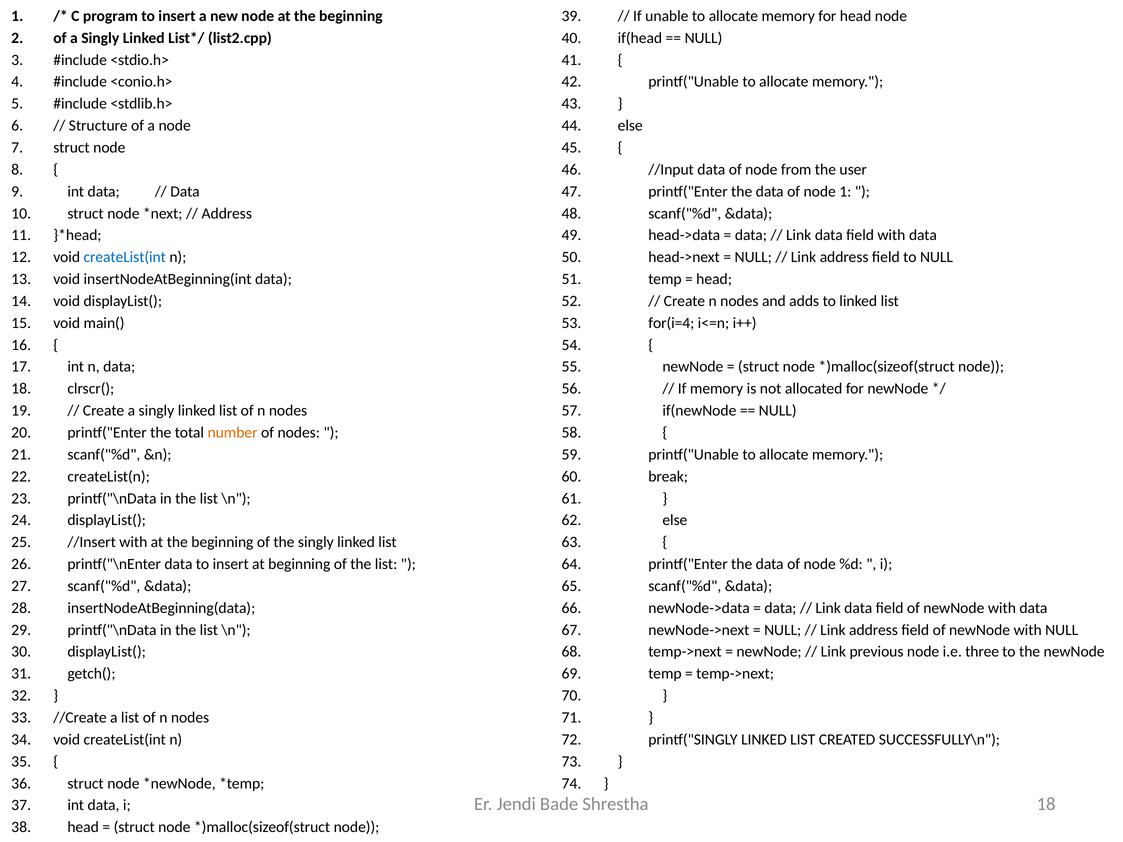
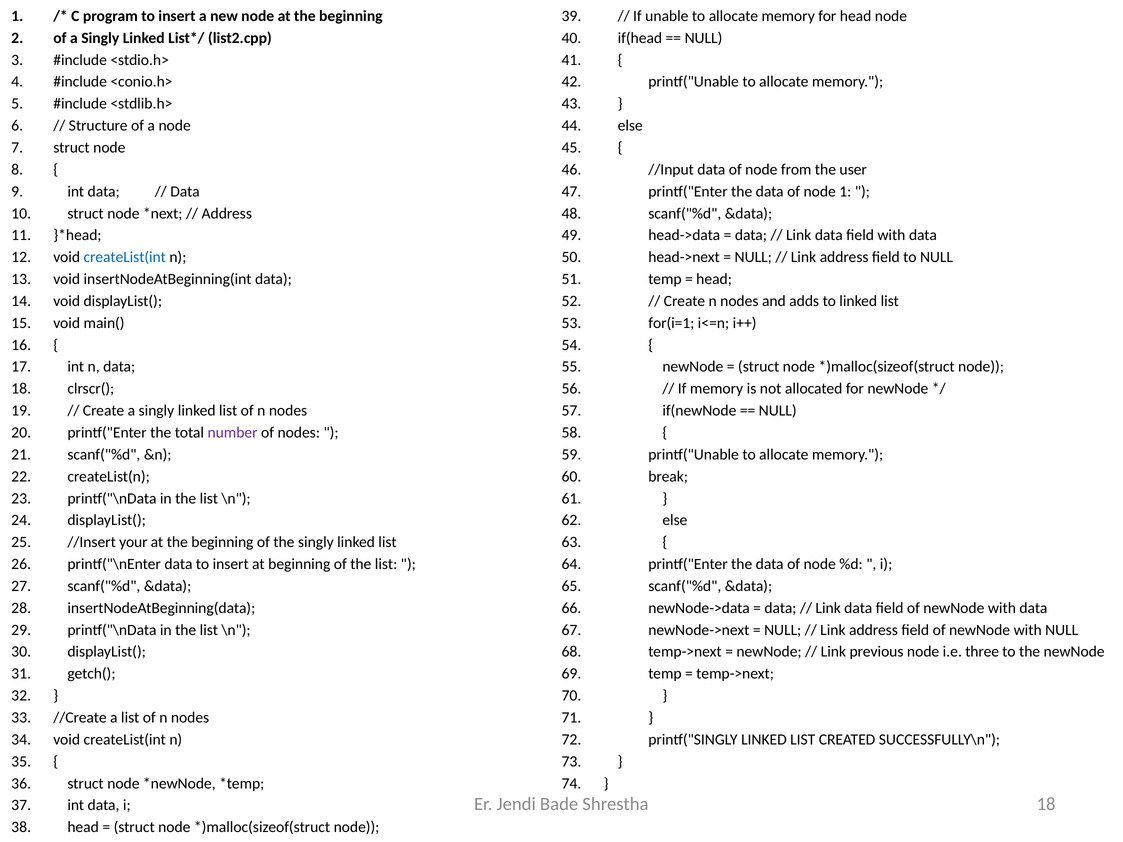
for(i=4: for(i=4 -> for(i=1 (671, 323)
number colour: orange -> purple (233, 433)
//Insert with: with -> your (133, 542)
